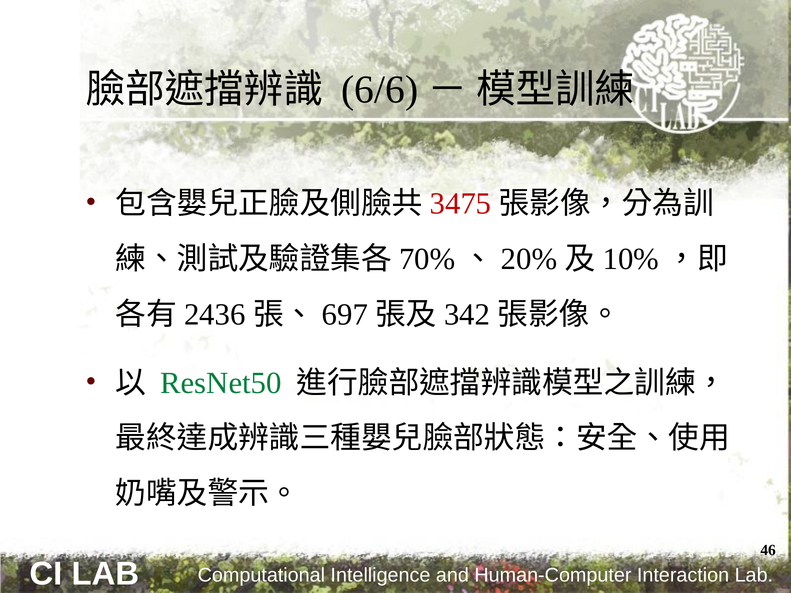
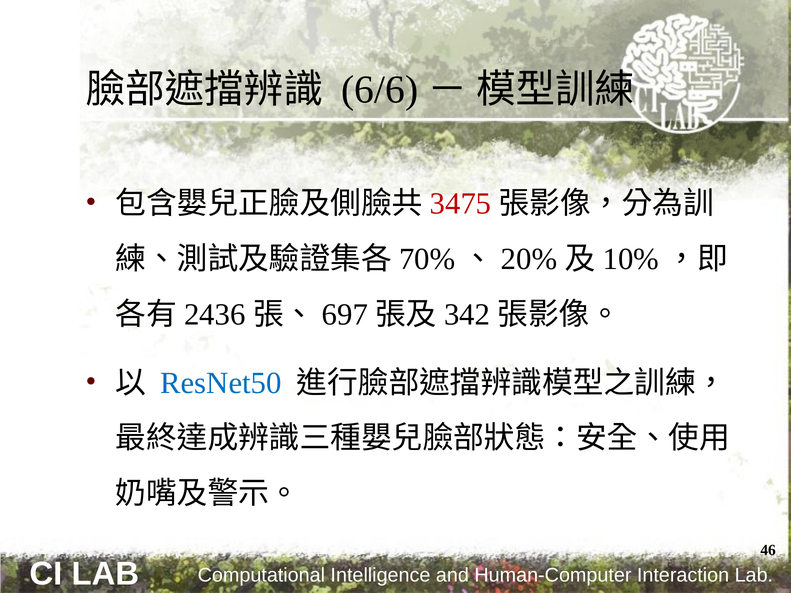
ResNet50 colour: green -> blue (221, 383)
